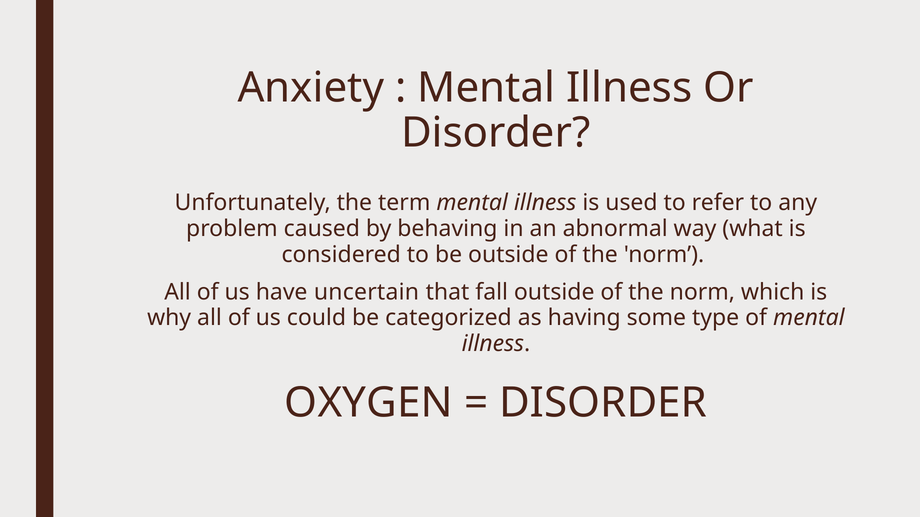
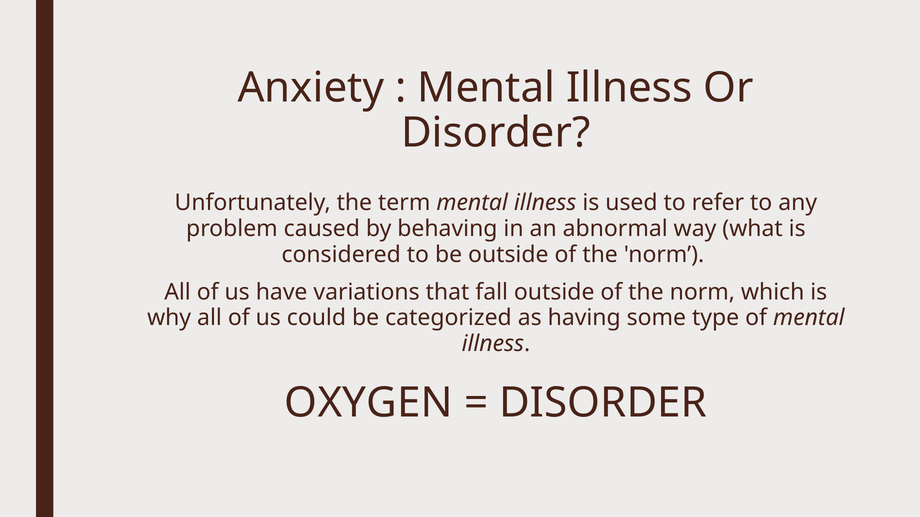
uncertain: uncertain -> variations (367, 292)
